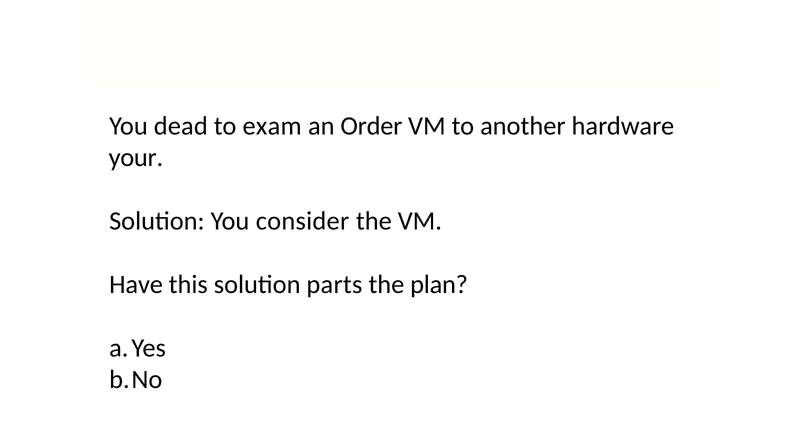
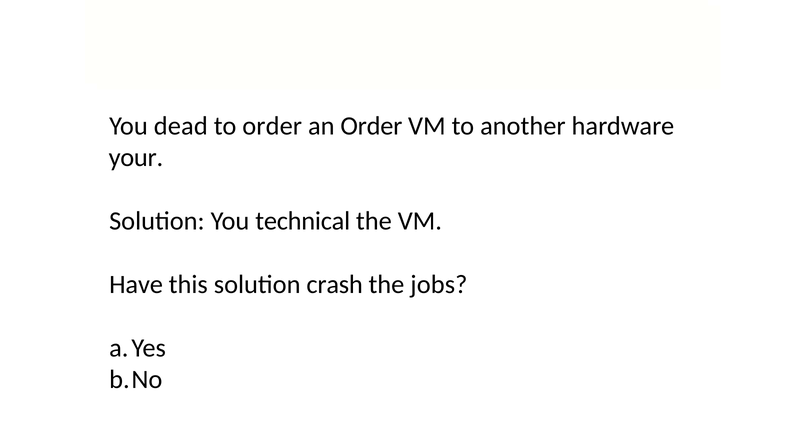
to exam: exam -> order (272, 126)
consider: consider -> technical (303, 221)
parts: parts -> crash (335, 284)
plan: plan -> jobs (439, 284)
